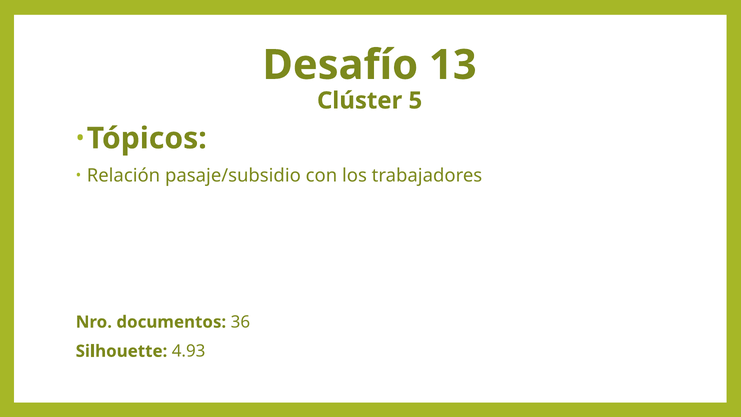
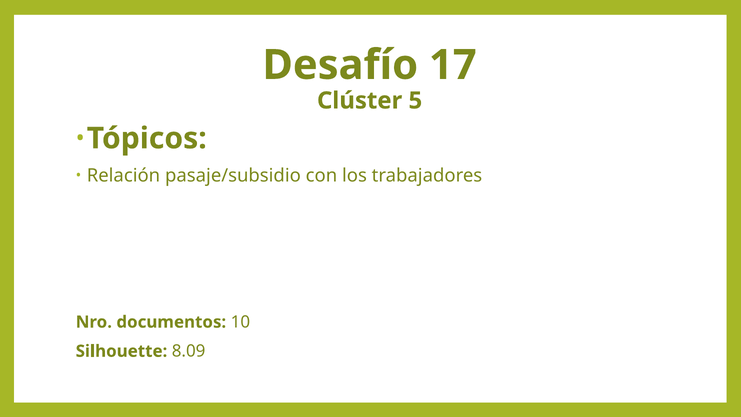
13: 13 -> 17 (453, 65)
36: 36 -> 10 (240, 322)
4.93: 4.93 -> 8.09 (189, 351)
